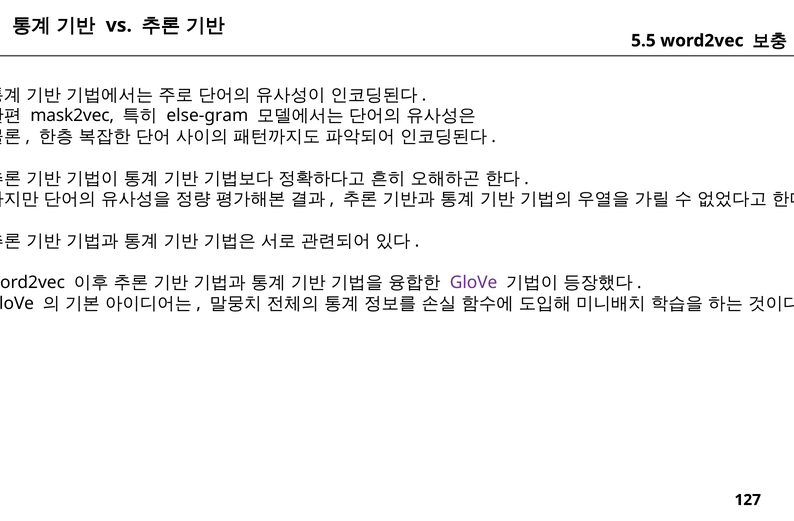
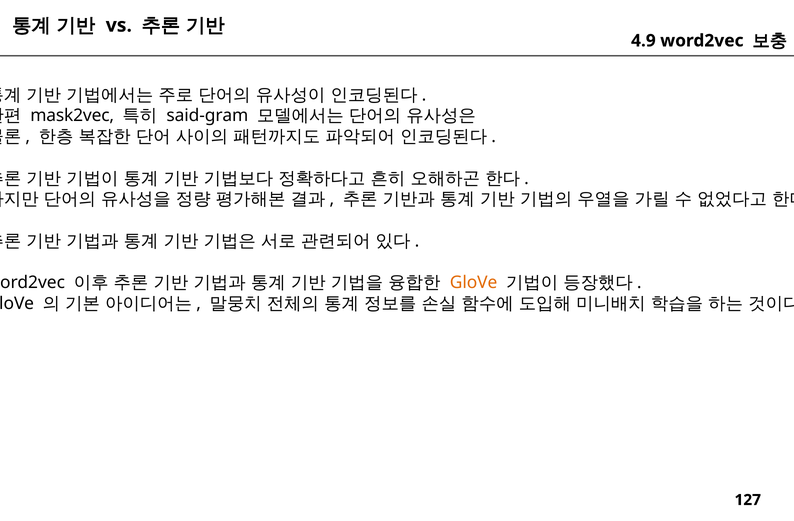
5.5: 5.5 -> 4.9 (643, 41)
else-gram: else-gram -> said-gram (207, 116)
GloVe colour: purple -> orange (474, 283)
